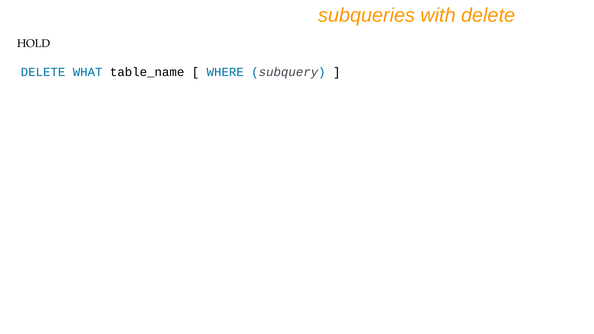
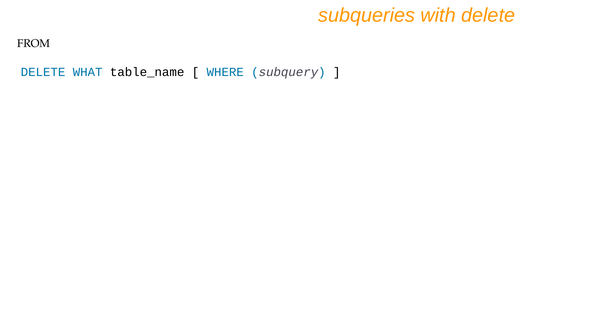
HOLD: HOLD -> FROM (34, 43)
